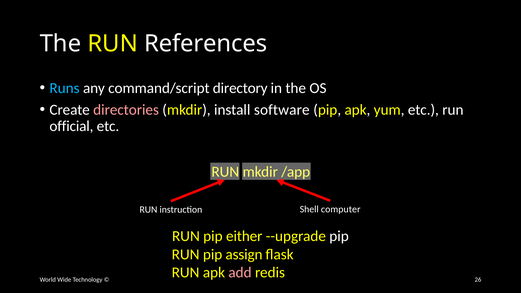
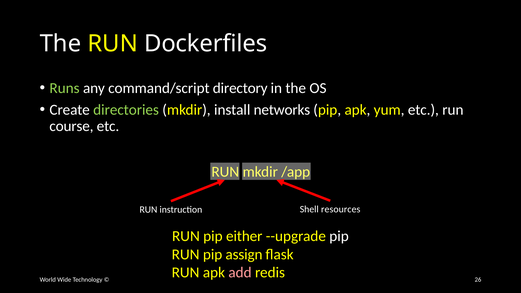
References: References -> Dockerfiles (206, 44)
Runs colour: light blue -> light green (65, 88)
directories colour: pink -> light green (126, 110)
software: software -> networks (282, 110)
official: official -> course (71, 126)
computer: computer -> resources (341, 209)
